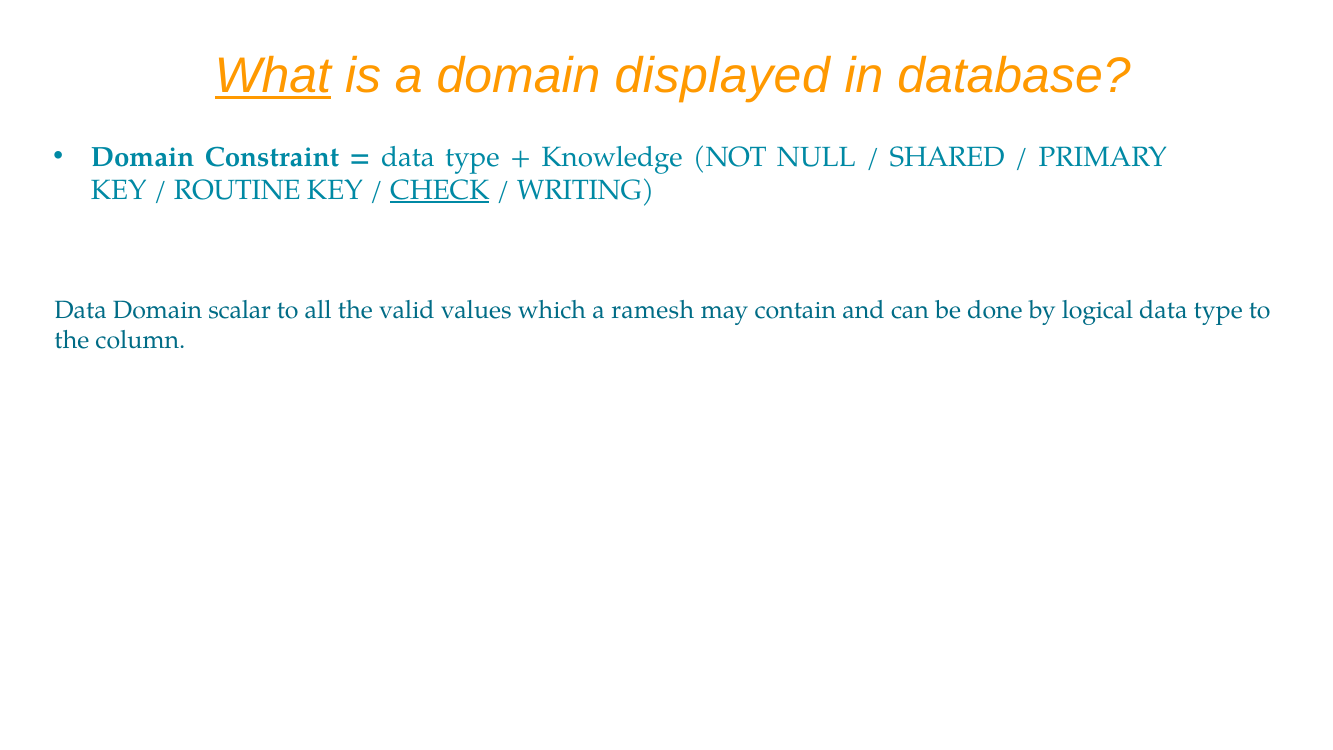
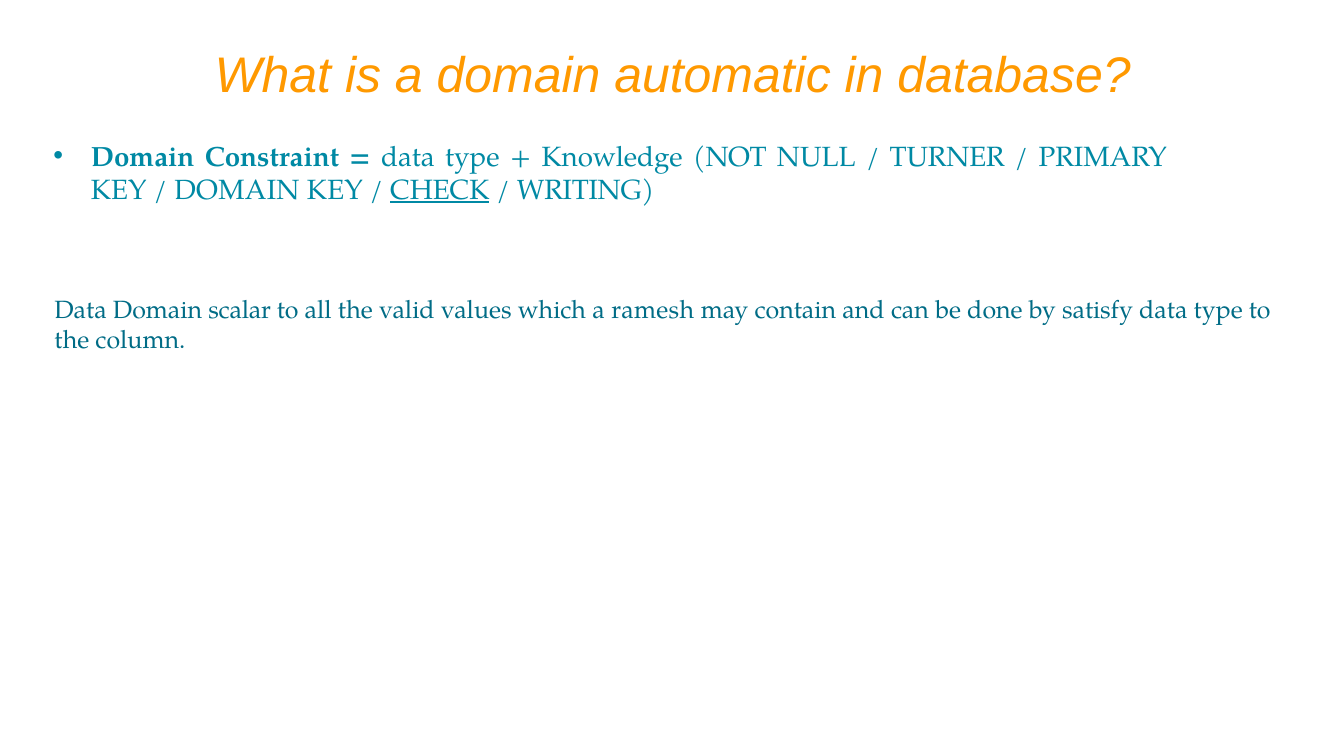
What underline: present -> none (273, 76)
displayed: displayed -> automatic (723, 76)
SHARED: SHARED -> TURNER (947, 157)
ROUTINE: ROUTINE -> DOMAIN (237, 190)
logical: logical -> satisfy (1097, 311)
